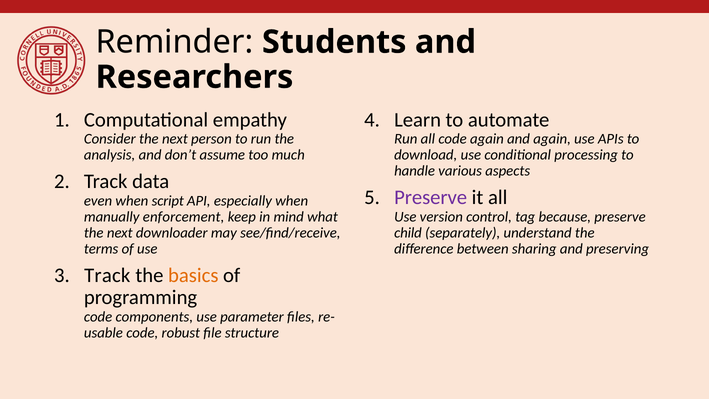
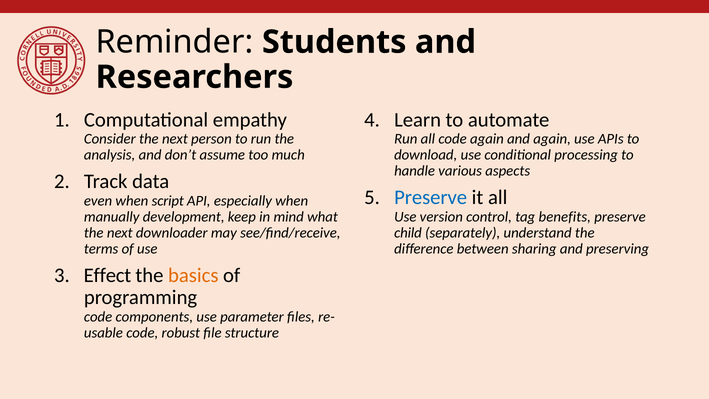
Preserve colour: purple -> blue (431, 197)
enforcement: enforcement -> development (184, 217)
because: because -> benefits (565, 217)
Track: Track -> Effect (107, 275)
